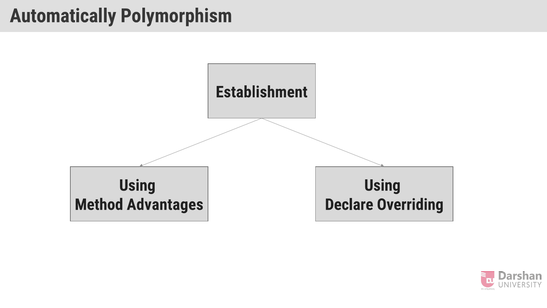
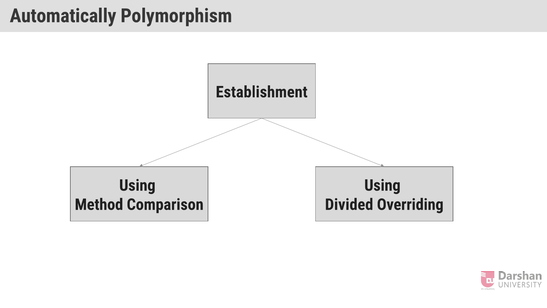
Advantages: Advantages -> Comparison (165, 204)
Declare: Declare -> Divided (349, 204)
